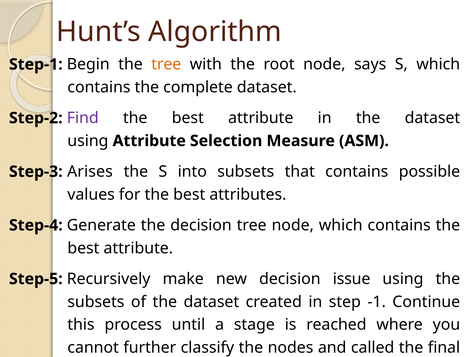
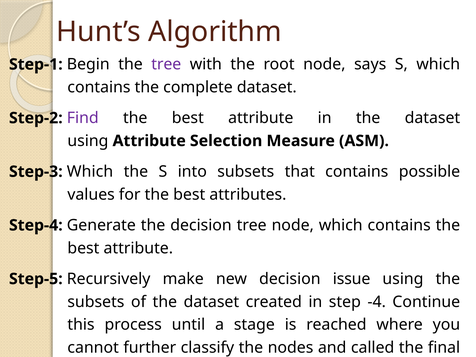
tree colour: orange -> purple (166, 64)
Step-3 Arises: Arises -> Which (90, 172)
-1: -1 -> -4 (377, 302)
